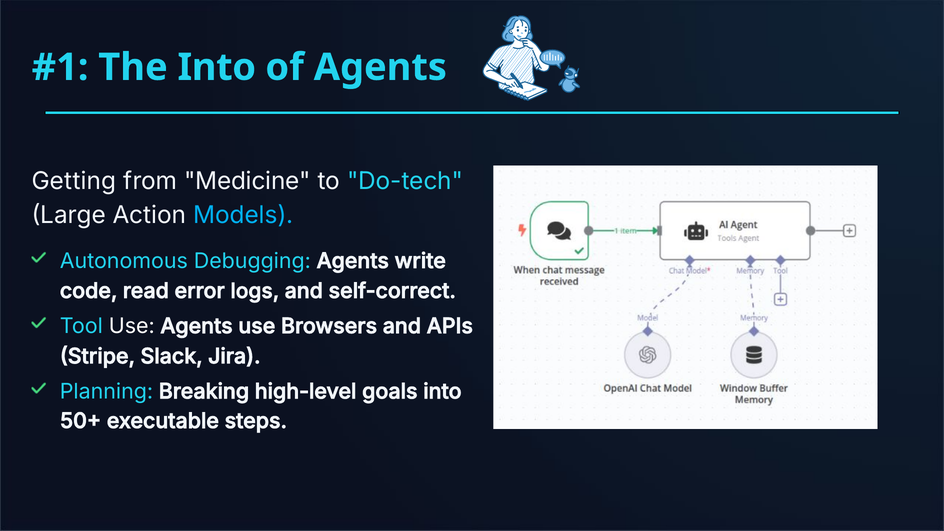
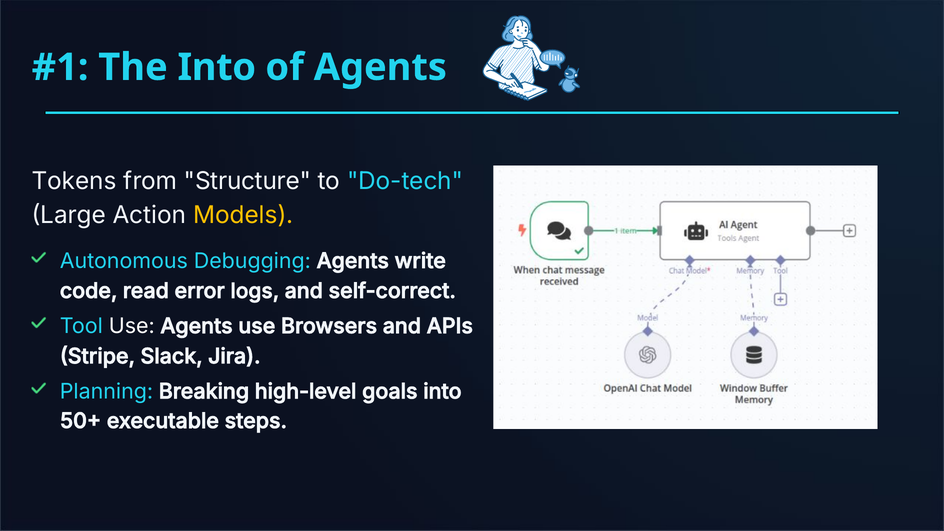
Getting: Getting -> Tokens (74, 181)
Medicine: Medicine -> Structure (247, 181)
Models colour: light blue -> yellow (243, 215)
